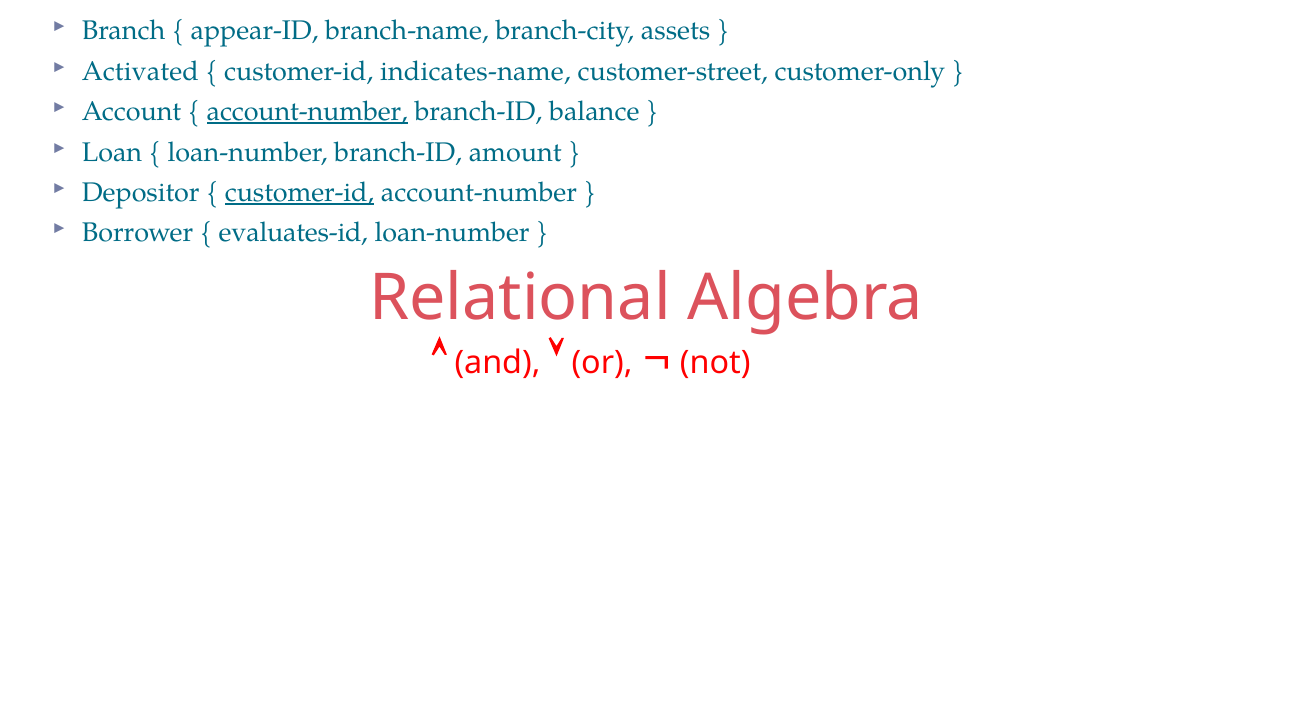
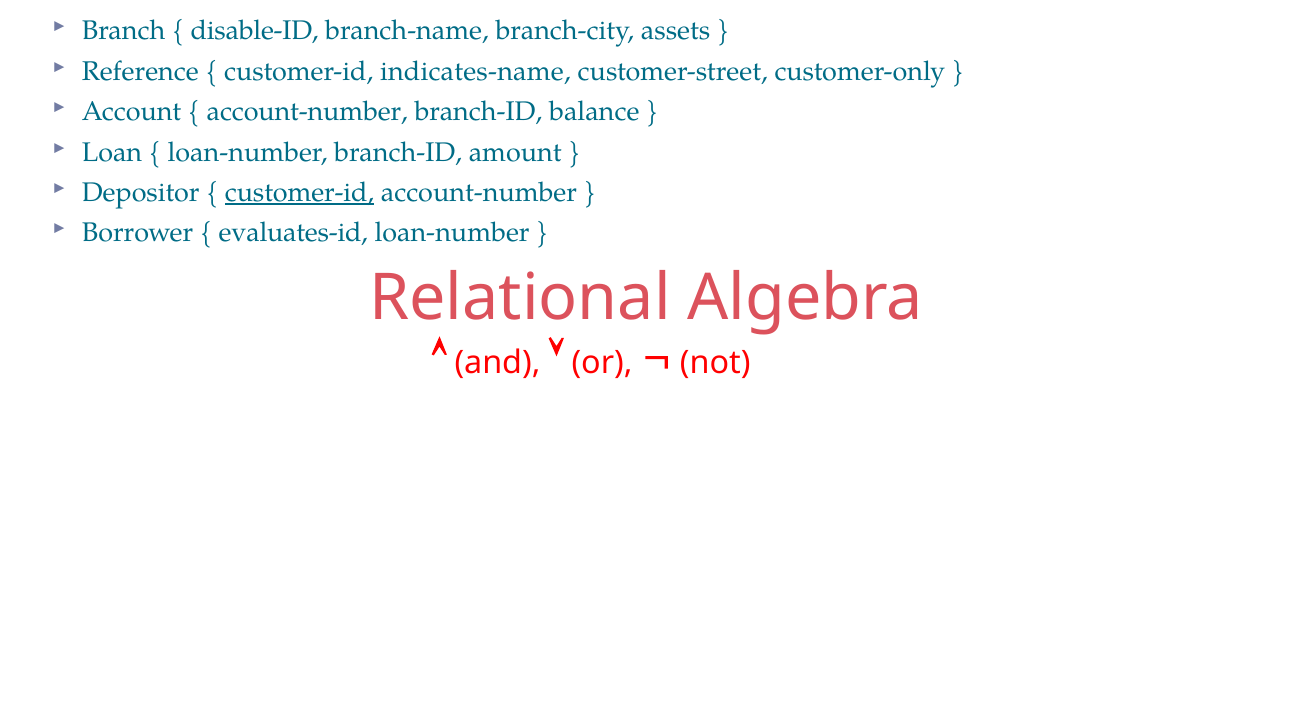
appear-ID: appear-ID -> disable-ID (255, 31)
Activated: Activated -> Reference (140, 71)
account-number underline: present -> none (307, 112)
